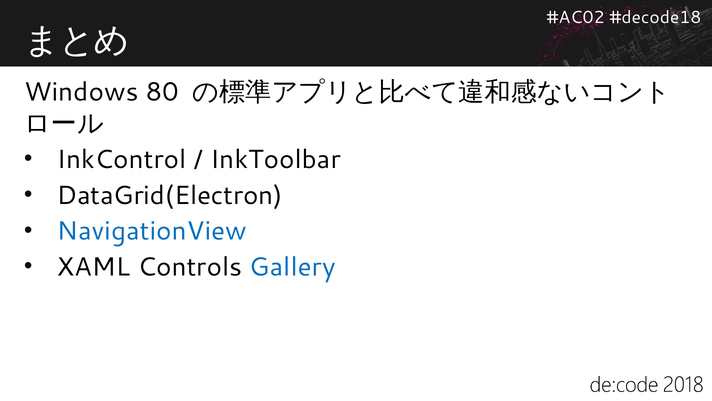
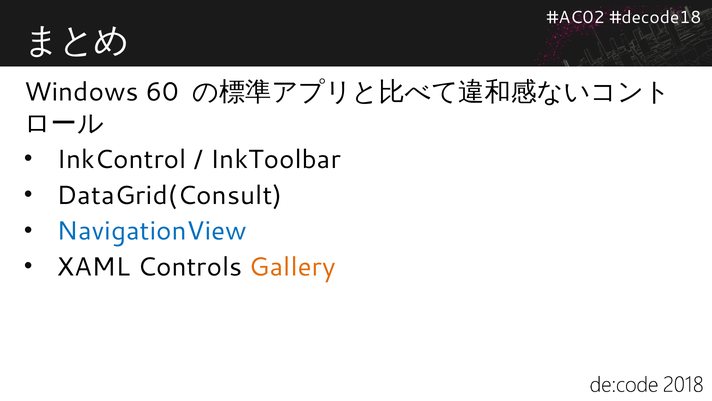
80: 80 -> 60 (162, 92)
DataGrid(Electron: DataGrid(Electron -> DataGrid(Consult (169, 195)
Gallery colour: blue -> orange (293, 267)
